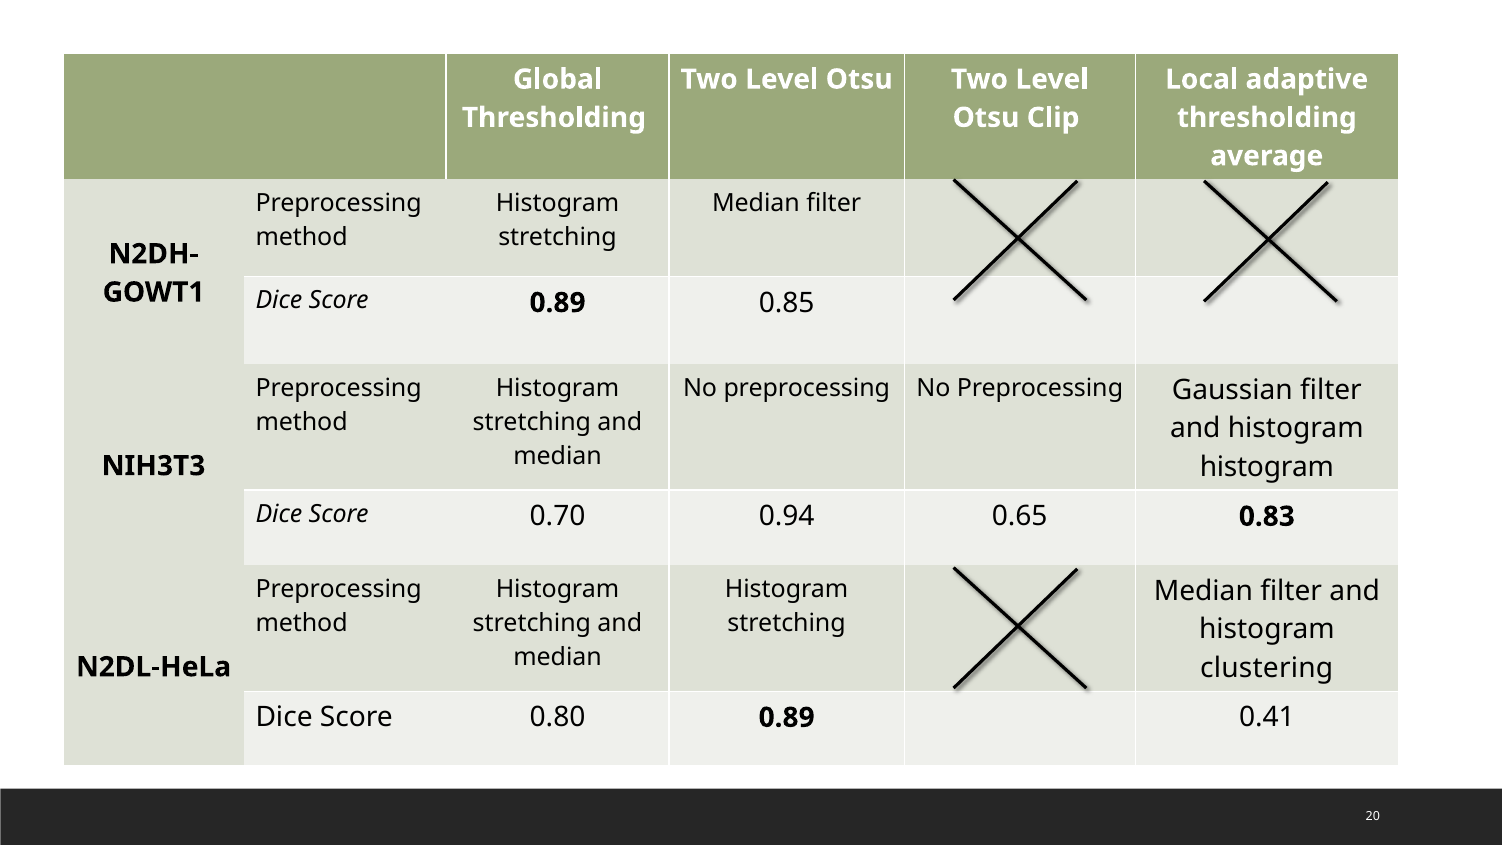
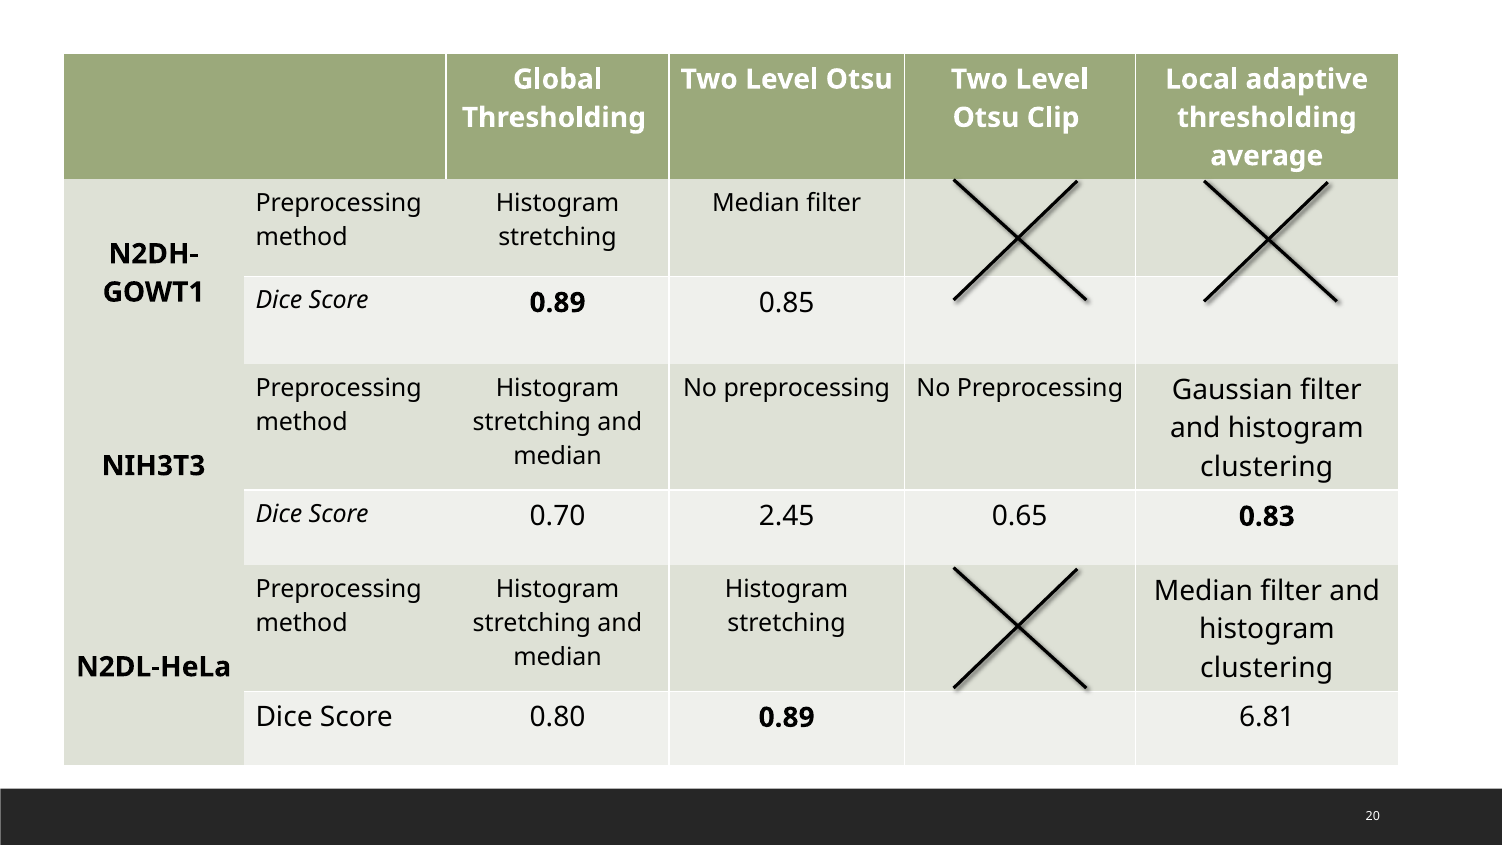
histogram: histogram -> clustering (1267, 467)
0.94: 0.94 -> 2.45 (787, 516)
0.41: 0.41 -> 6.81 (1267, 717)
